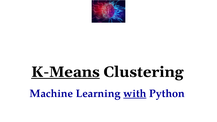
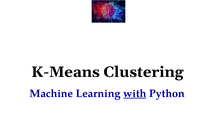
K-Means underline: present -> none (65, 72)
